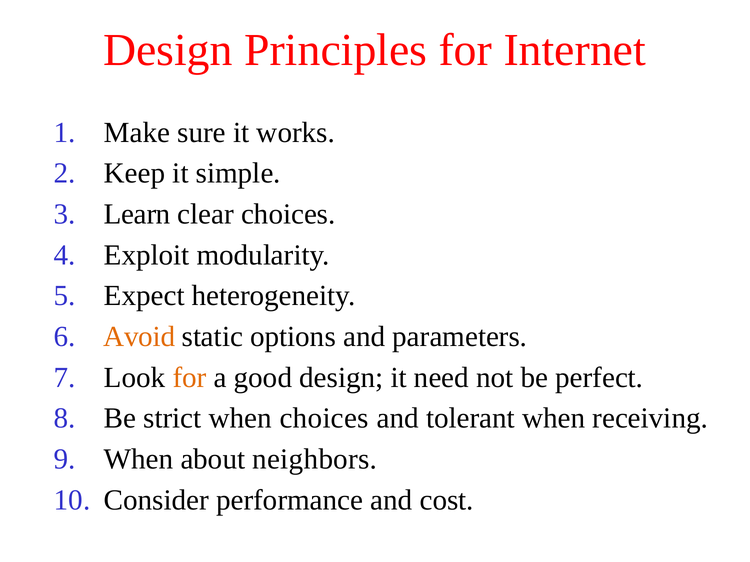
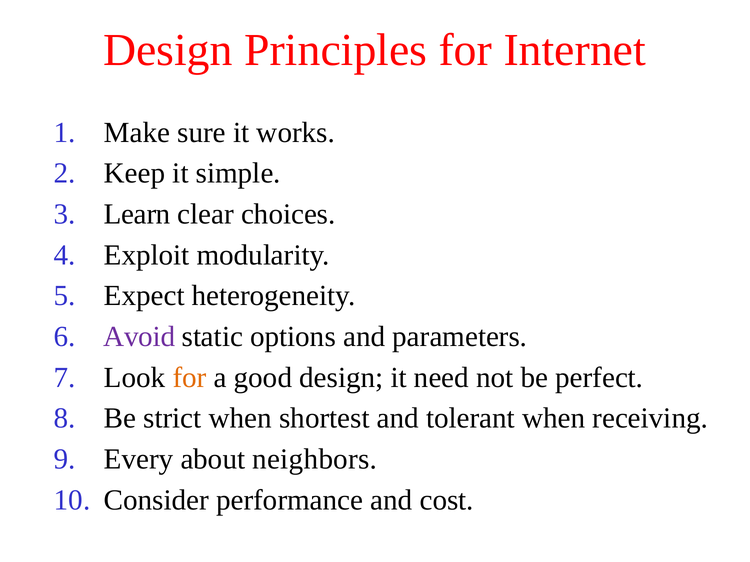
Avoid colour: orange -> purple (139, 337)
when choices: choices -> shortest (324, 419)
When: When -> Every (139, 459)
